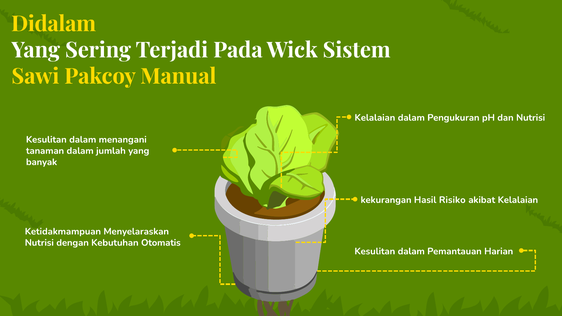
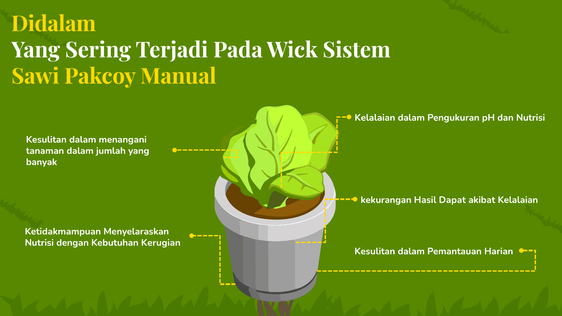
Risiko: Risiko -> Dapat (452, 200)
Otomatis: Otomatis -> Kerugian (161, 243)
